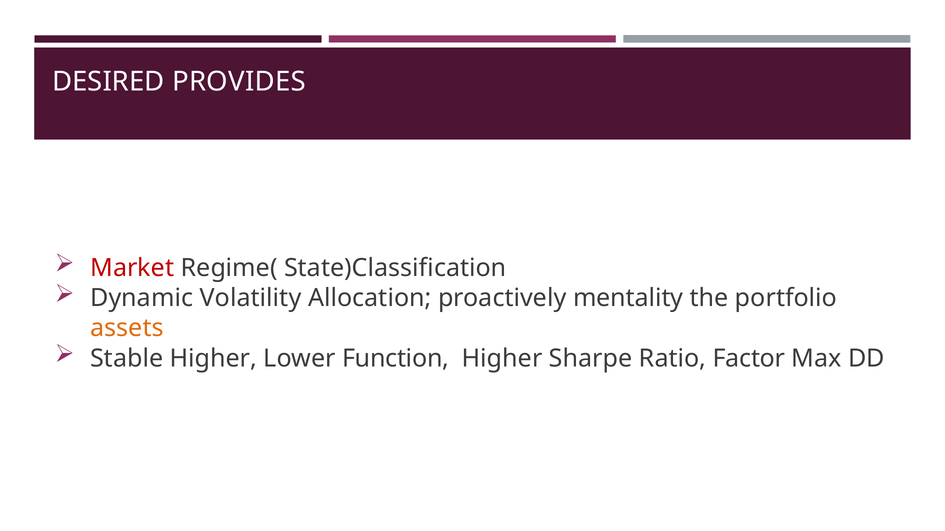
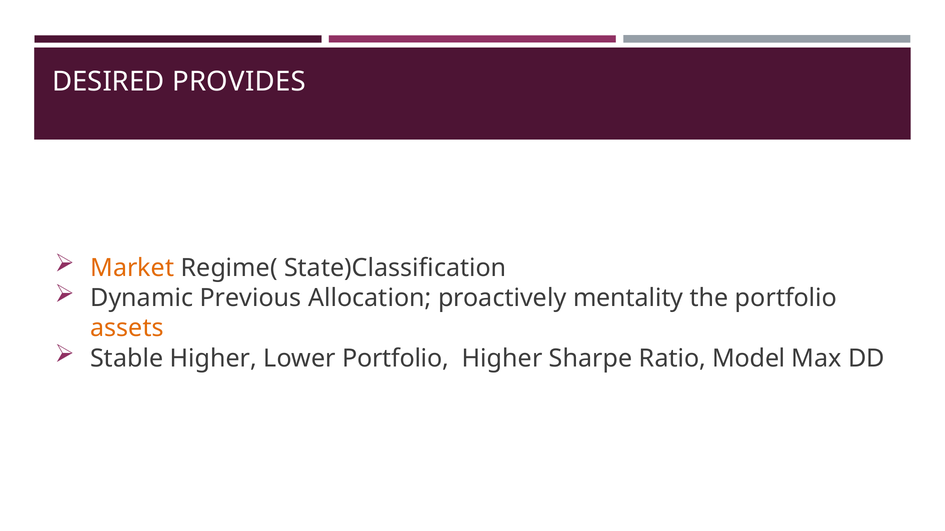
Market colour: red -> orange (132, 268)
Volatility: Volatility -> Previous (251, 298)
Lower Function: Function -> Portfolio (396, 359)
Factor: Factor -> Model (749, 359)
